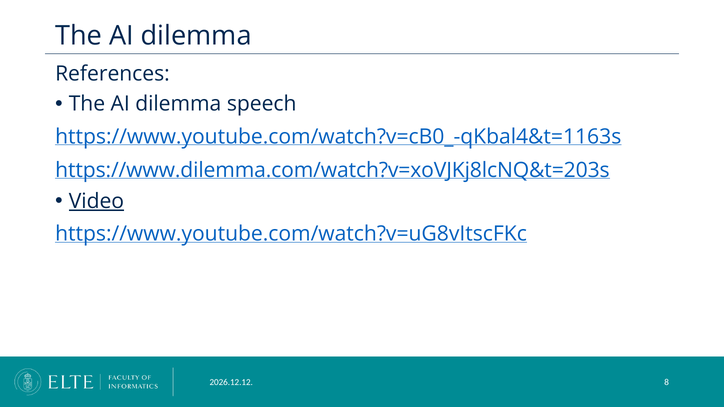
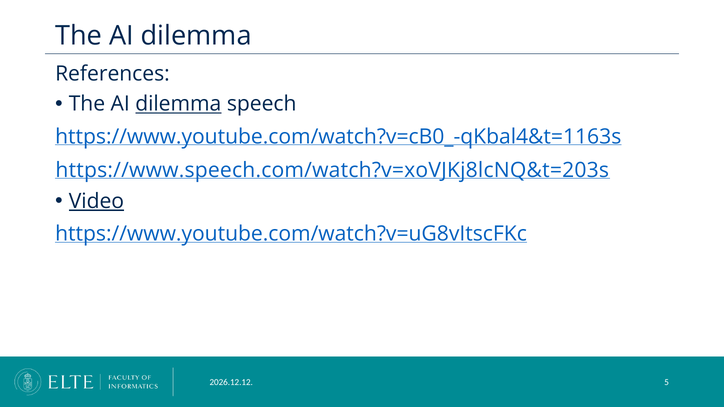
dilemma underline: none -> present (178, 104)
https://www.dilemma.com/watch?v=xoVJKj8lcNQ&t=203s: https://www.dilemma.com/watch?v=xoVJKj8lcNQ&t=203s -> https://www.speech.com/watch?v=xoVJKj8lcNQ&t=203s (332, 170)
8: 8 -> 5 (667, 383)
